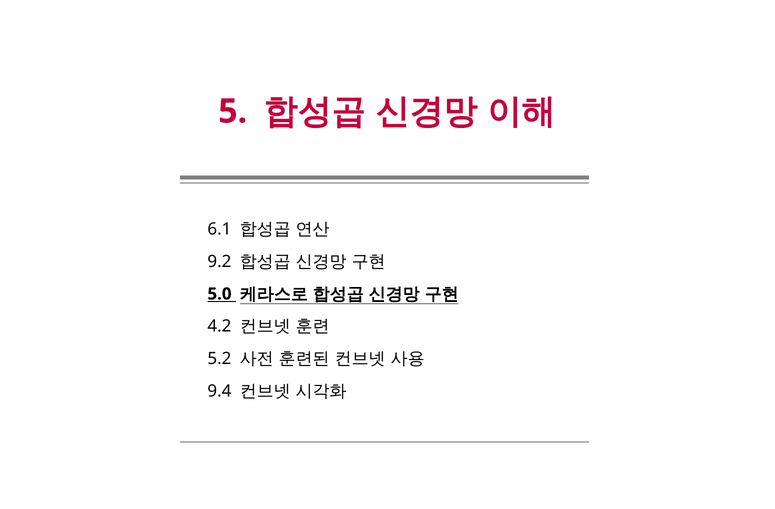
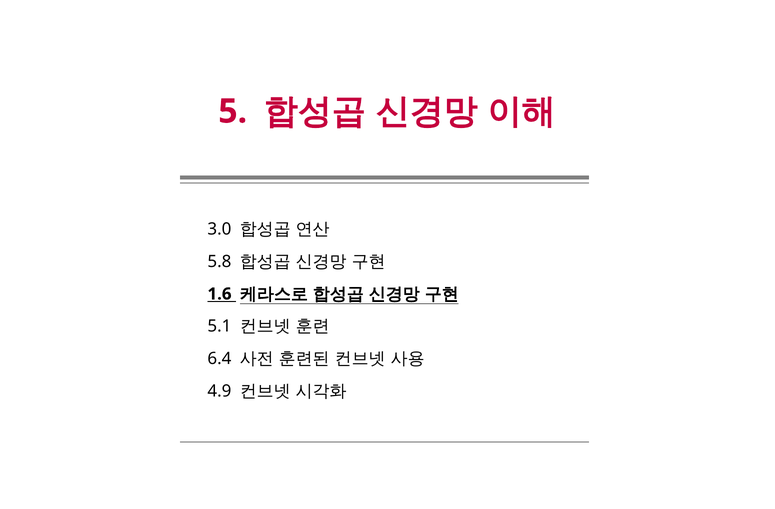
6.1: 6.1 -> 3.0 (219, 229)
9.2: 9.2 -> 5.8 (219, 262)
5.0: 5.0 -> 1.6 (219, 294)
4.2: 4.2 -> 5.1 (219, 326)
5.2: 5.2 -> 6.4 (219, 359)
9.4: 9.4 -> 4.9 (219, 391)
